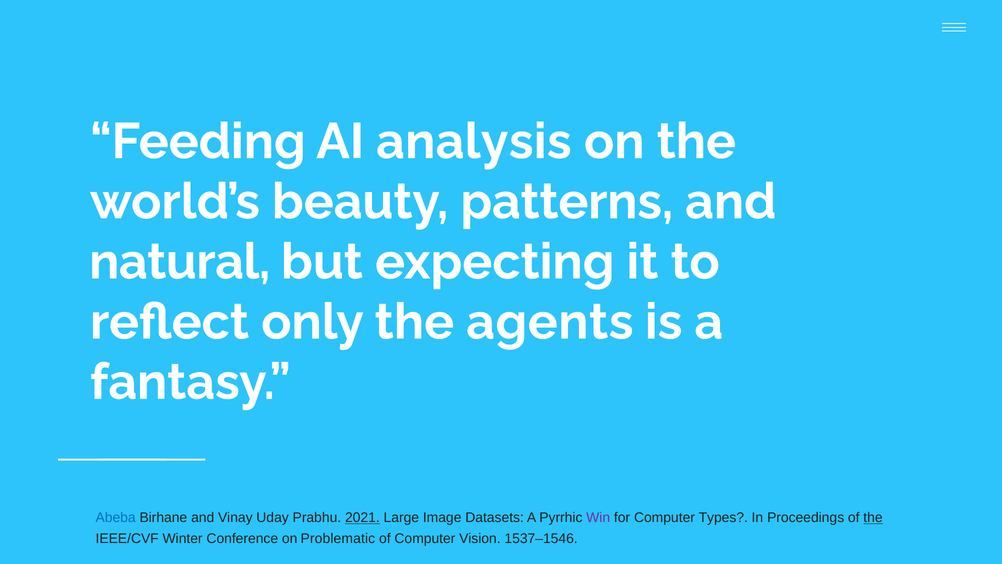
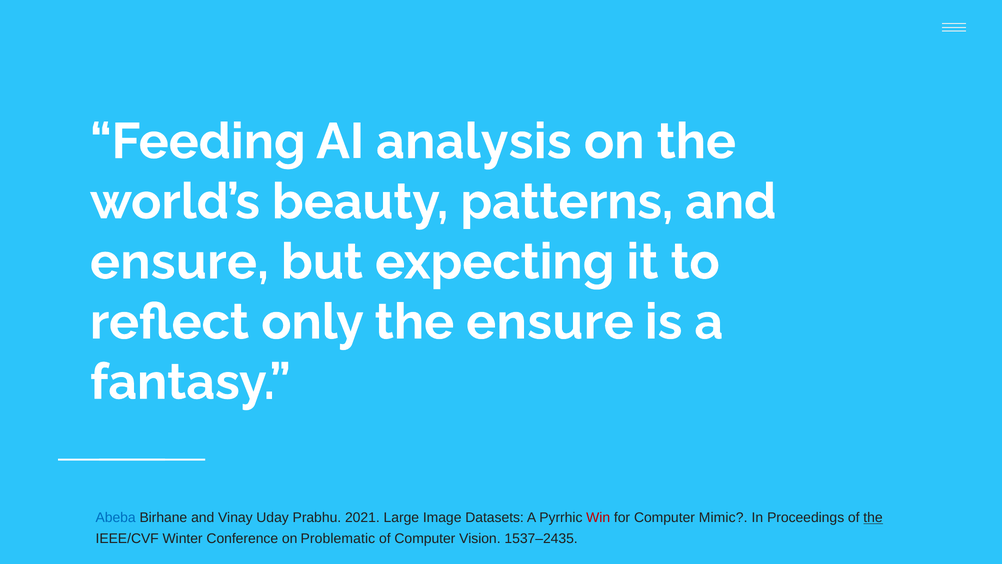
natural: natural -> ensure (179, 262)
the agents: agents -> ensure (550, 322)
2021 underline: present -> none (362, 517)
Win colour: purple -> red (598, 517)
Types: Types -> Mimic (723, 517)
1537–1546: 1537–1546 -> 1537–2435 (541, 538)
